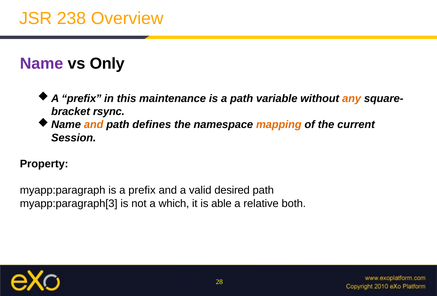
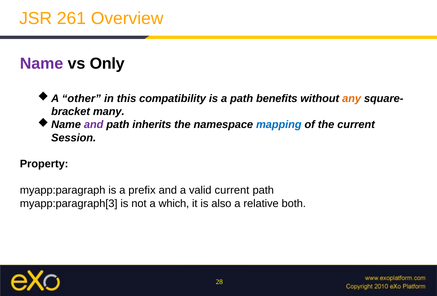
238: 238 -> 261 (71, 19)
prefix: prefix -> other (81, 98)
maintenance: maintenance -> compatibility (173, 98)
variable: variable -> benefits (277, 98)
rsync: rsync -> many (109, 112)
and colour: orange -> purple (94, 125)
defines: defines -> inherits (152, 125)
mapping colour: orange -> blue (279, 125)
valid desired: desired -> current (232, 190)
able: able -> also (221, 203)
